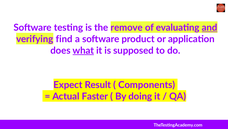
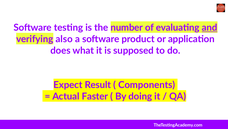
remove: remove -> number (127, 27)
find: find -> also (64, 39)
what underline: present -> none (83, 50)
